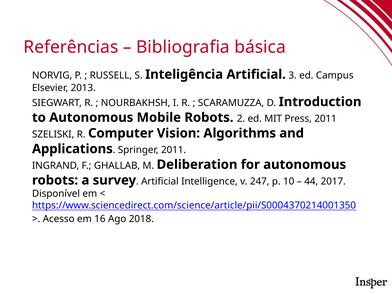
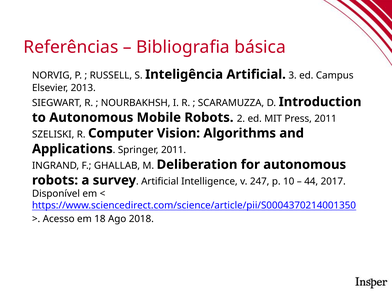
16: 16 -> 18 (100, 219)
